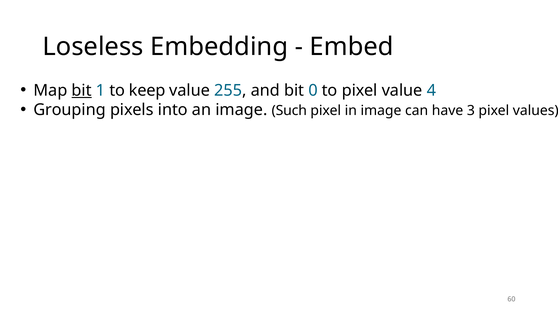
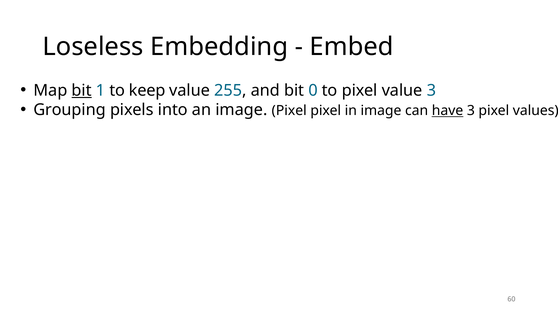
value 4: 4 -> 3 (431, 90)
image Such: Such -> Pixel (289, 111)
have underline: none -> present (448, 111)
